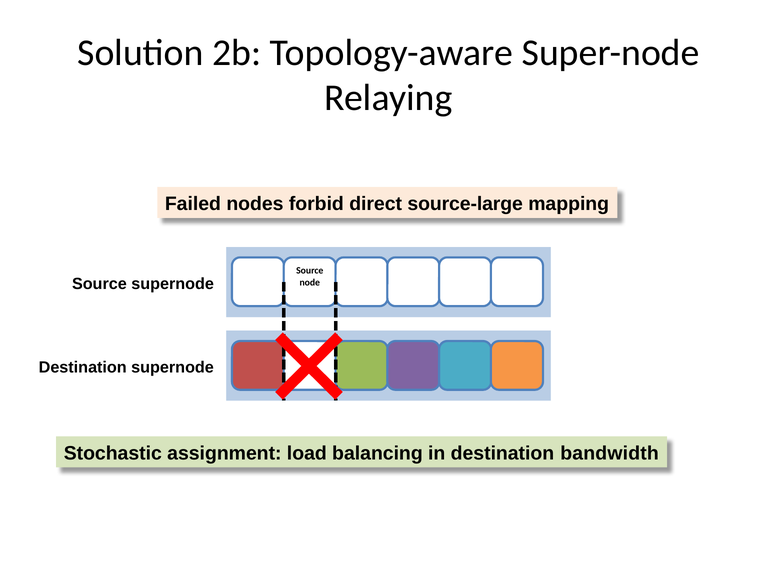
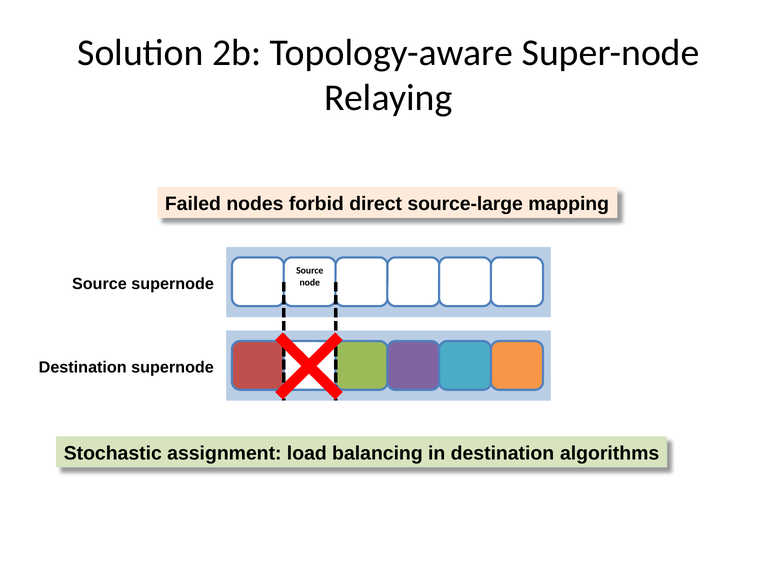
bandwidth: bandwidth -> algorithms (610, 453)
